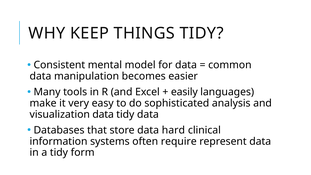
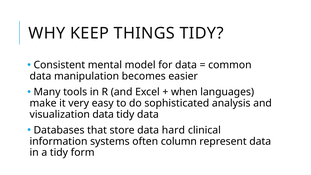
easily: easily -> when (184, 92)
require: require -> column (179, 141)
